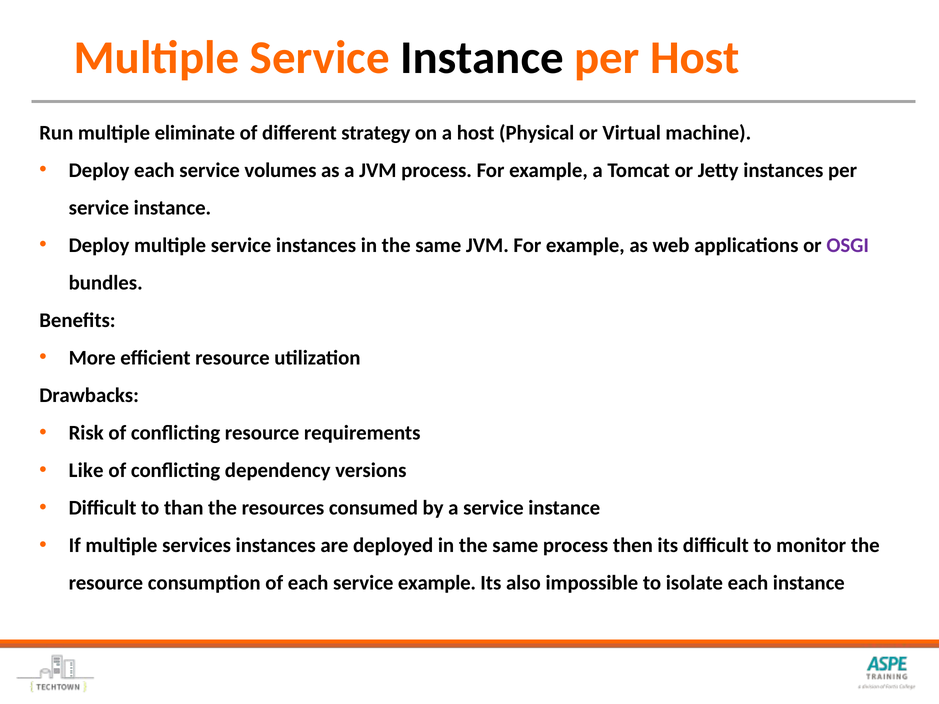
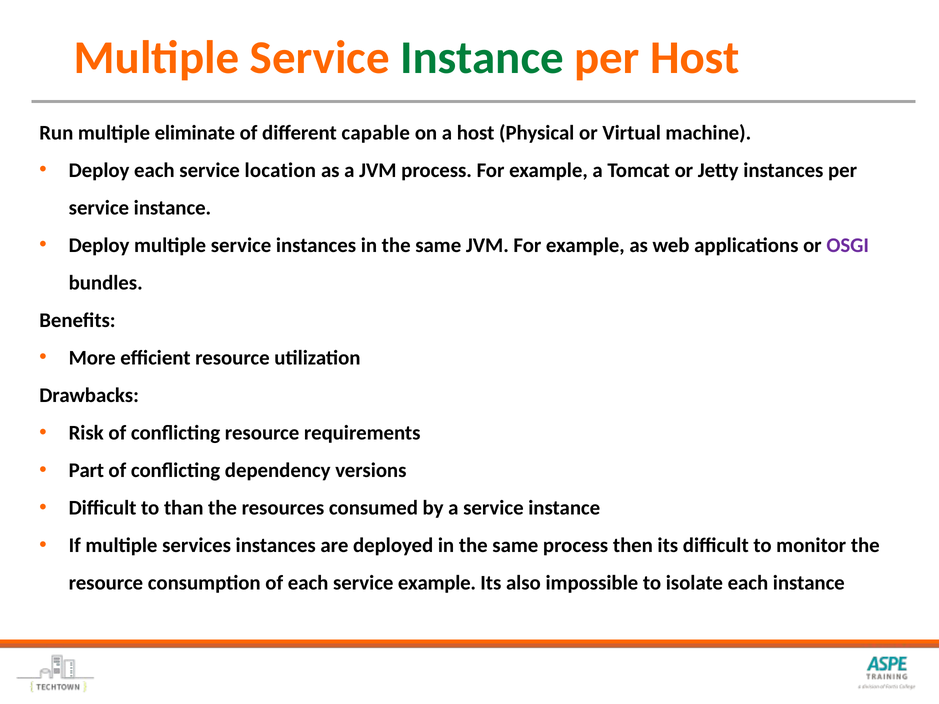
Instance colour: black -> green (482, 58)
strategy: strategy -> capable (376, 133)
volumes: volumes -> location (280, 170)
Like: Like -> Part (86, 471)
